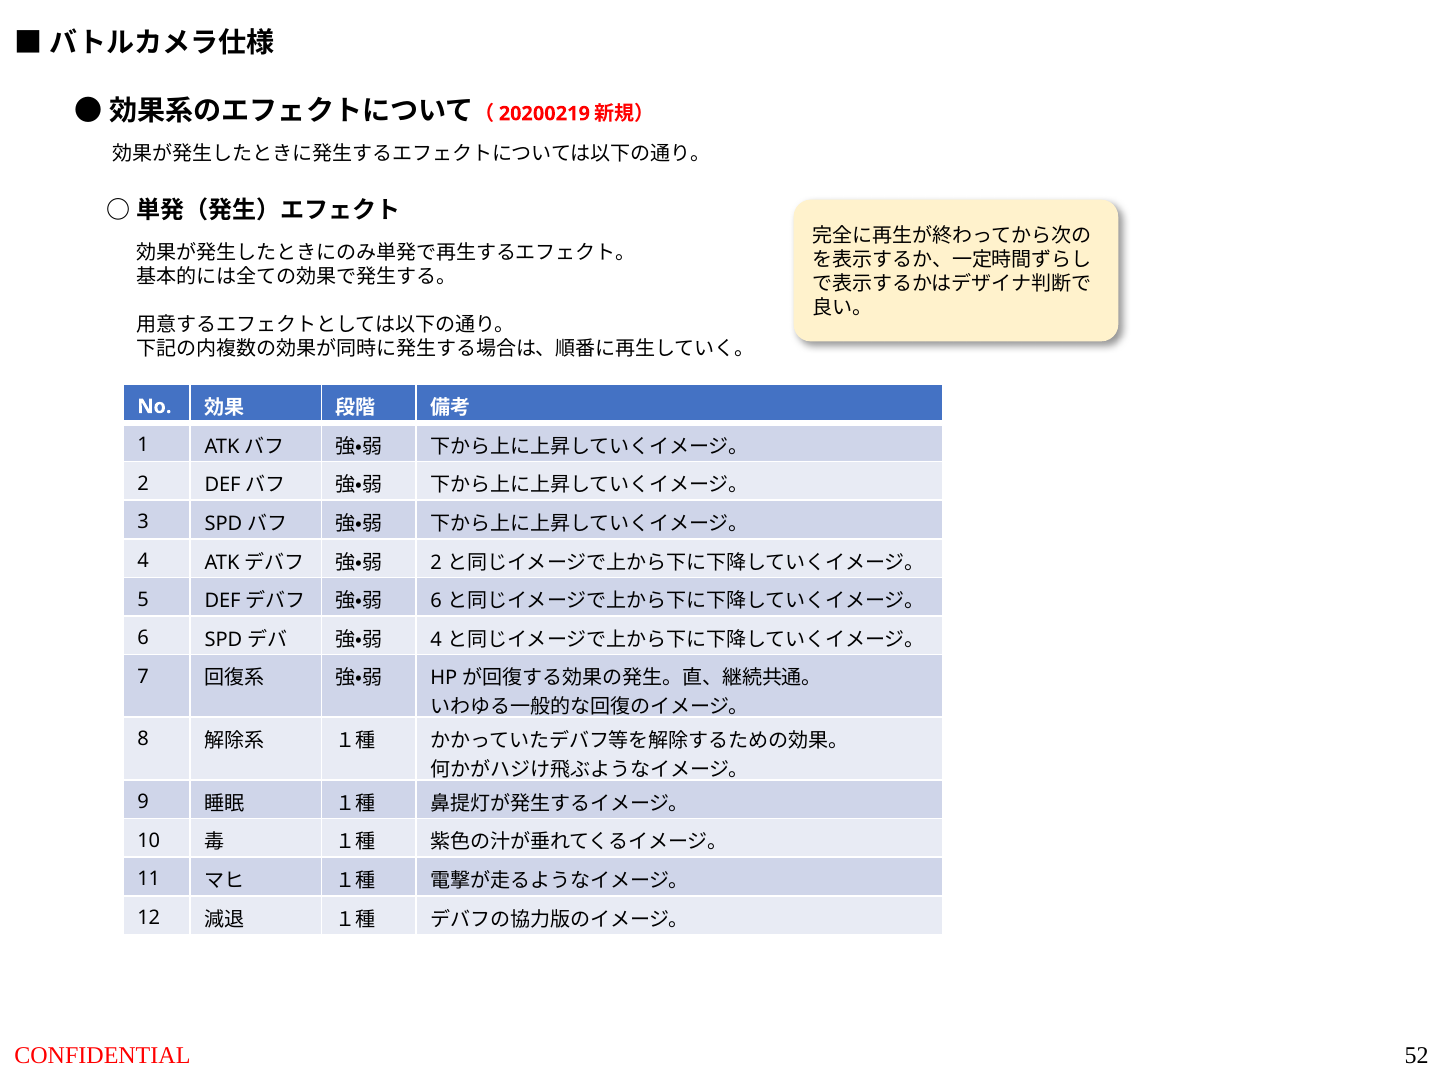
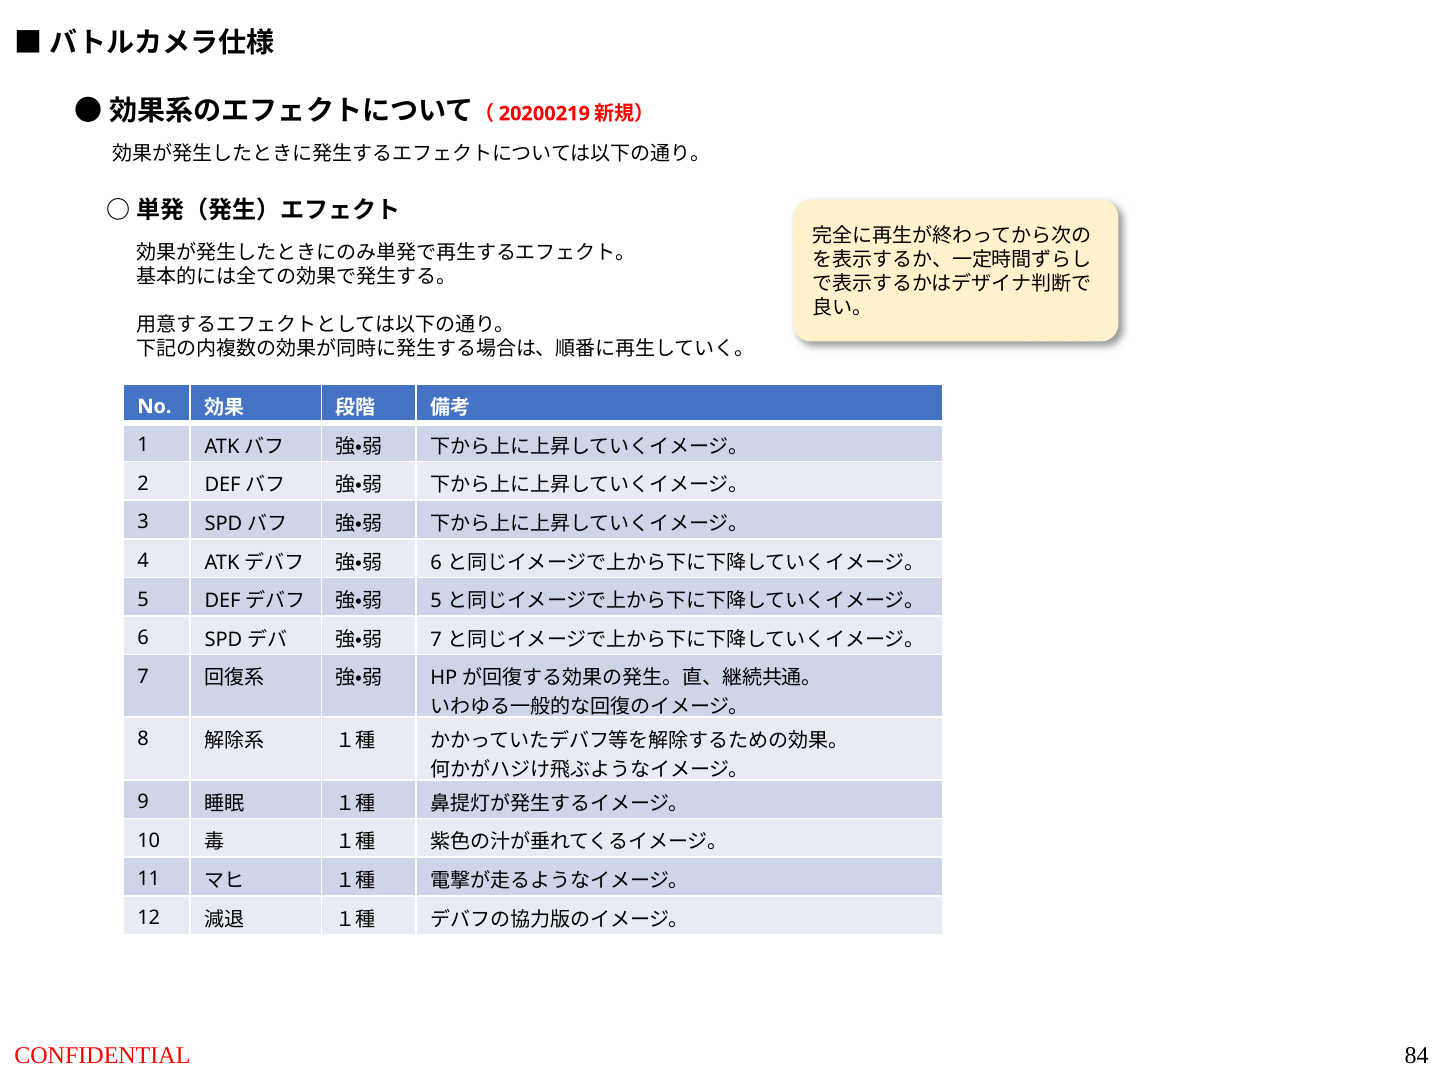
2: 2 -> 6 (436, 562)
6: 6 -> 5 (436, 601)
4: 4 -> 7 (436, 639)
52: 52 -> 84 (1417, 1055)
